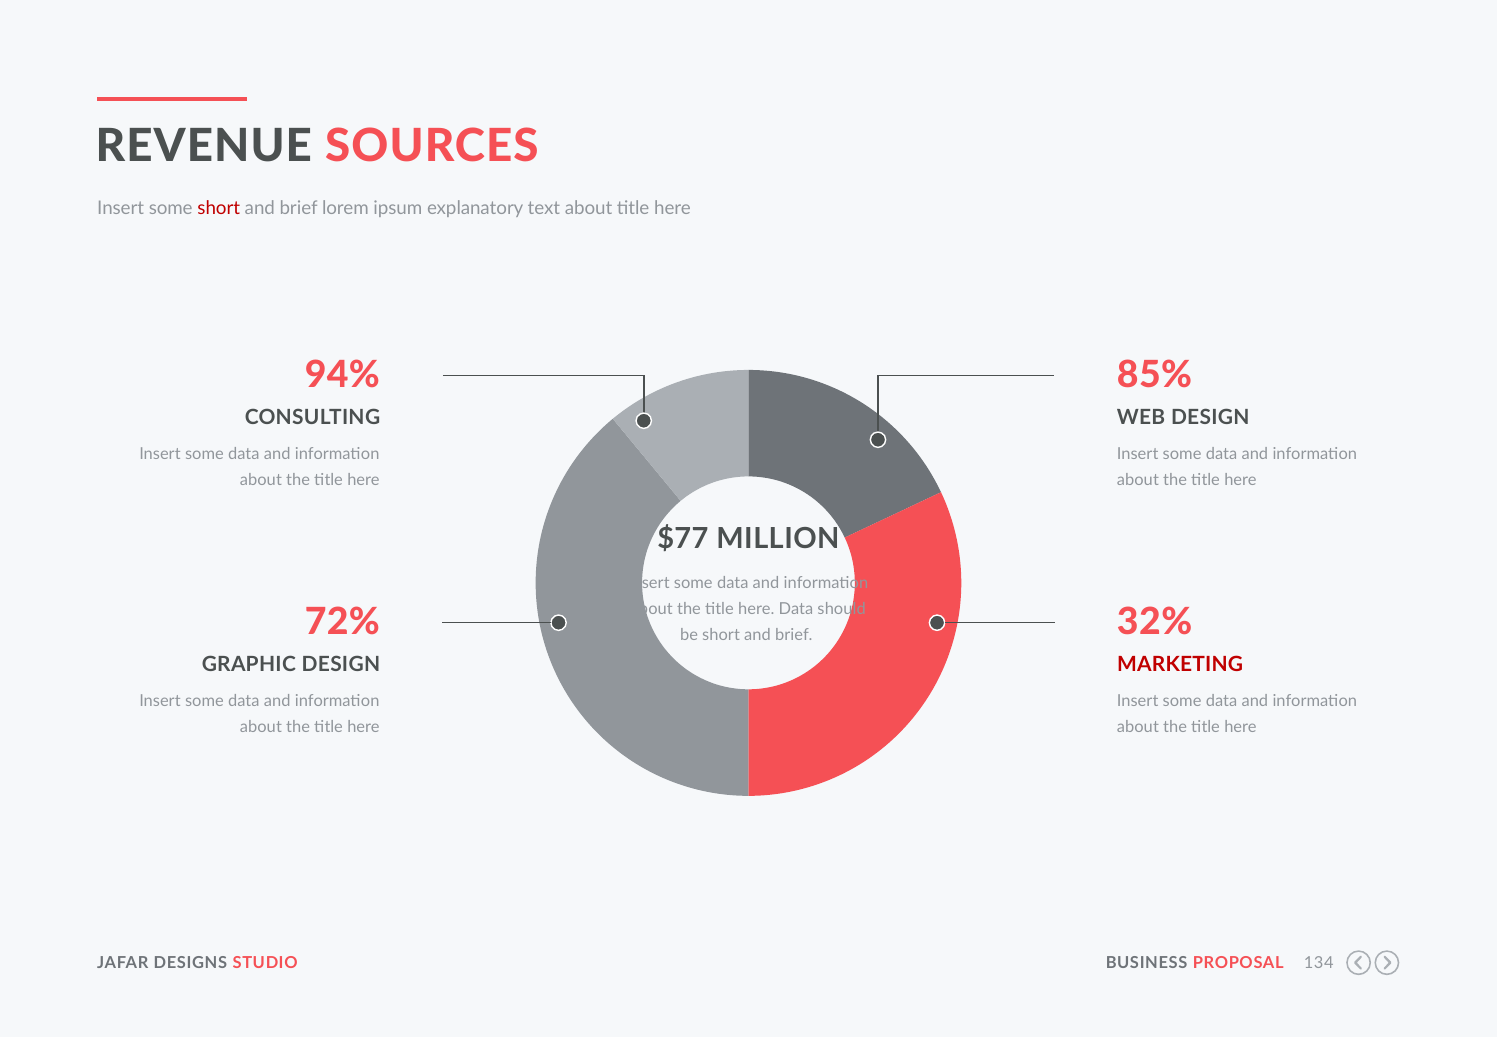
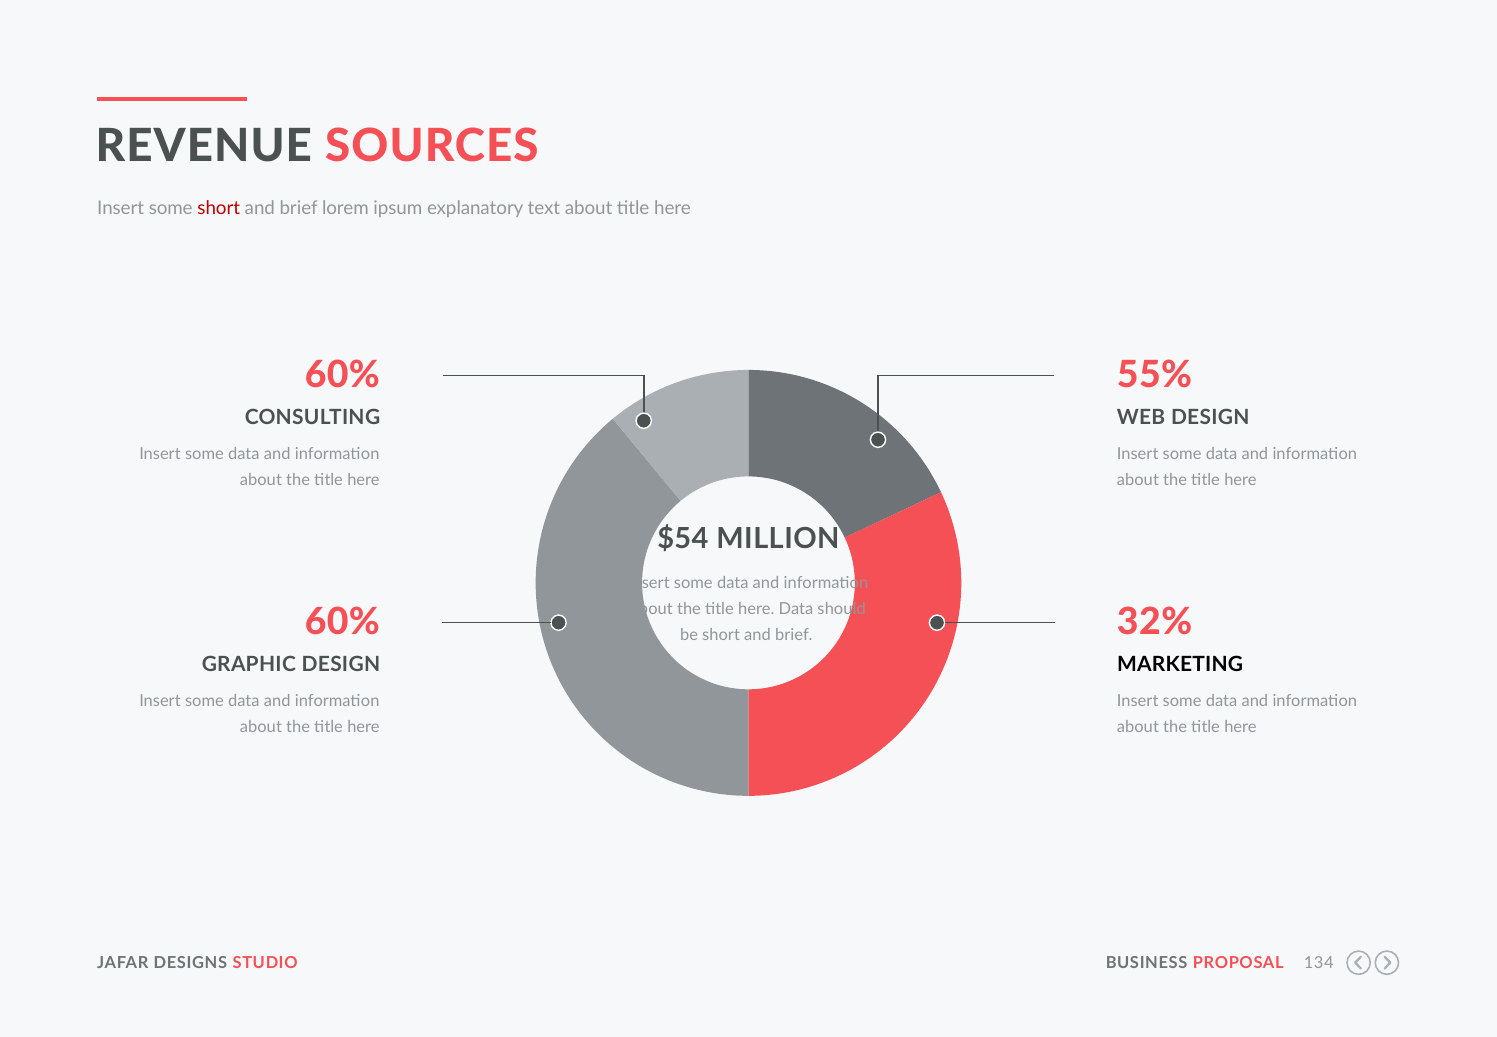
94%: 94% -> 60% (342, 375)
85%: 85% -> 55% (1154, 375)
$77: $77 -> $54 (683, 539)
72%: 72% -> 60% (342, 621)
MARKETING colour: red -> black (1180, 664)
